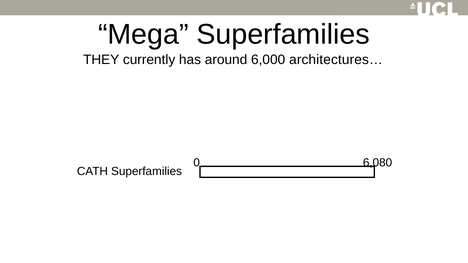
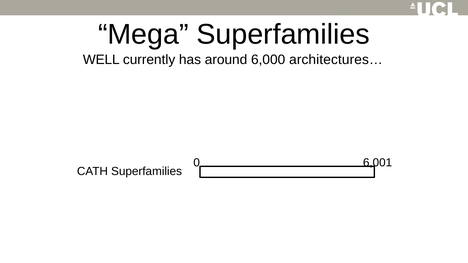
THEY: THEY -> WELL (101, 60)
6,080: 6,080 -> 6,001 (378, 163)
